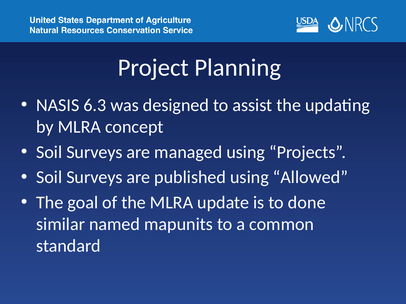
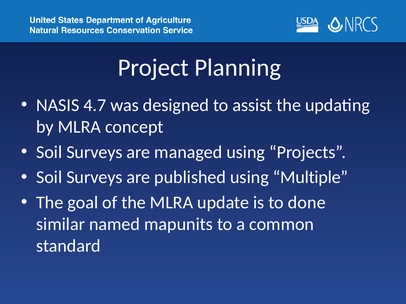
6.3: 6.3 -> 4.7 (95, 105)
Allowed: Allowed -> Multiple (311, 178)
